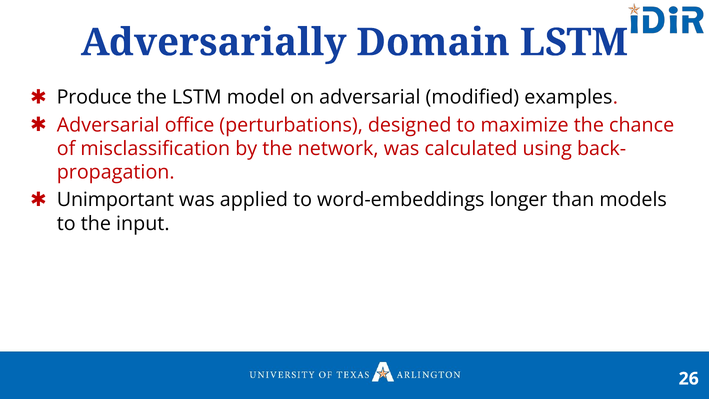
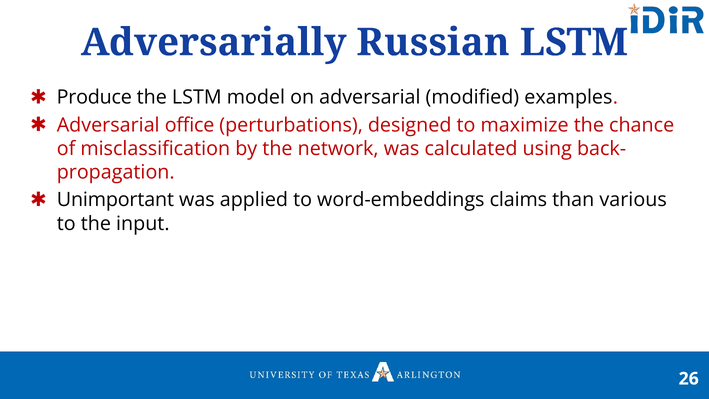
Domain: Domain -> Russian (433, 43)
longer: longer -> claims (518, 200)
models: models -> various (633, 200)
